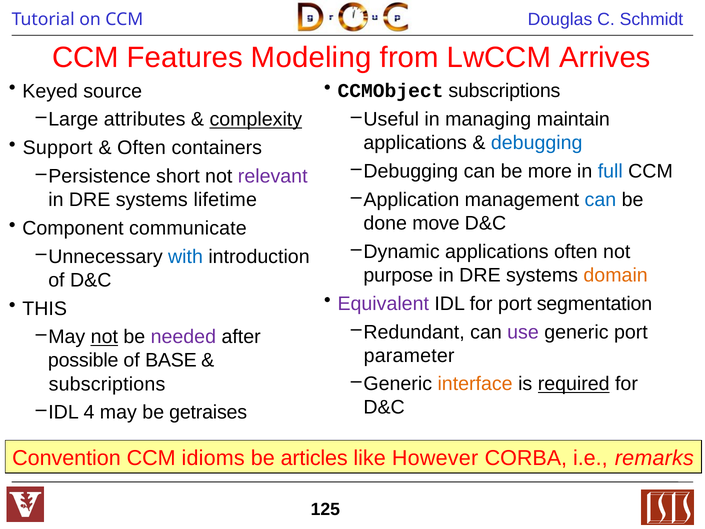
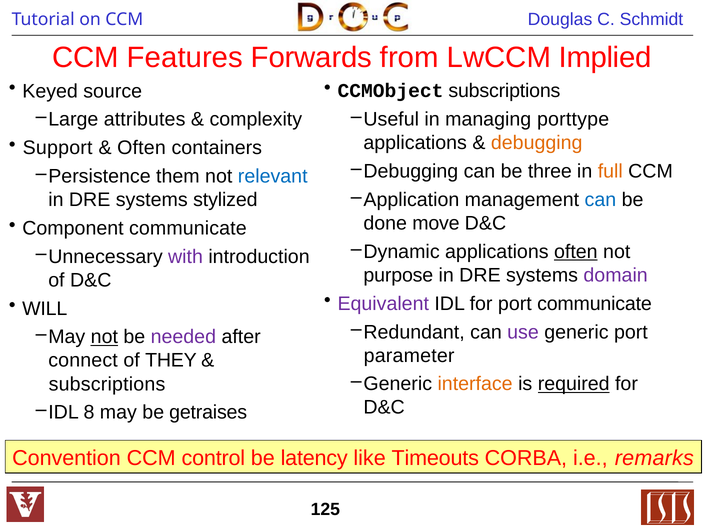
Modeling: Modeling -> Forwards (311, 57)
Arrives: Arrives -> Implied (605, 57)
maintain: maintain -> porttype (573, 119)
complexity underline: present -> none (256, 119)
debugging colour: blue -> orange (537, 143)
more: more -> three (550, 171)
full colour: blue -> orange (610, 171)
short: short -> them (178, 176)
relevant colour: purple -> blue (273, 176)
lifetime: lifetime -> stylized (225, 200)
often underline: none -> present (576, 252)
with colour: blue -> purple (185, 257)
domain colour: orange -> purple (616, 275)
port segmentation: segmentation -> communicate (594, 303)
THIS: THIS -> WILL (45, 308)
possible: possible -> connect (83, 360)
BASE: BASE -> THEY (171, 360)
4: 4 -> 8 (89, 412)
idioms: idioms -> control (213, 458)
articles: articles -> latency (314, 458)
However: However -> Timeouts (435, 458)
